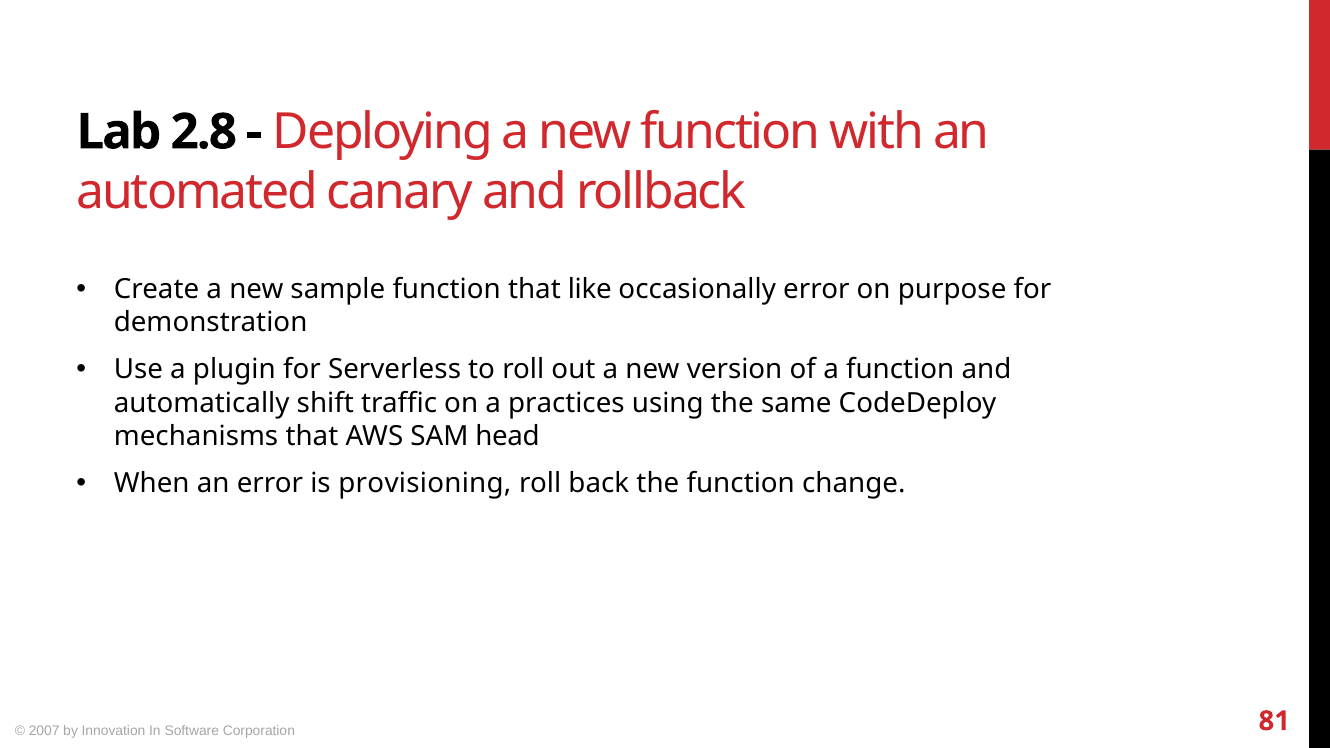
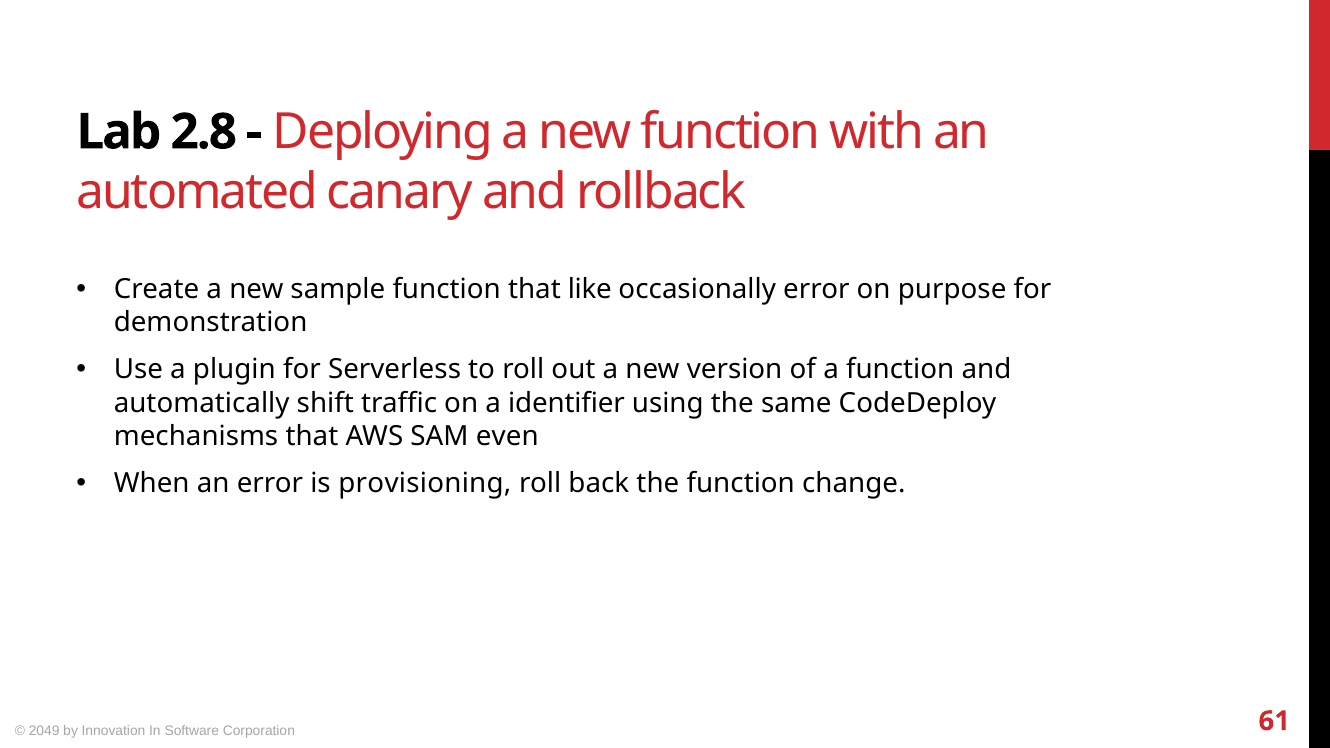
practices: practices -> identifier (566, 403)
head: head -> even (507, 436)
2007: 2007 -> 2049 (44, 731)
81: 81 -> 61 (1274, 721)
